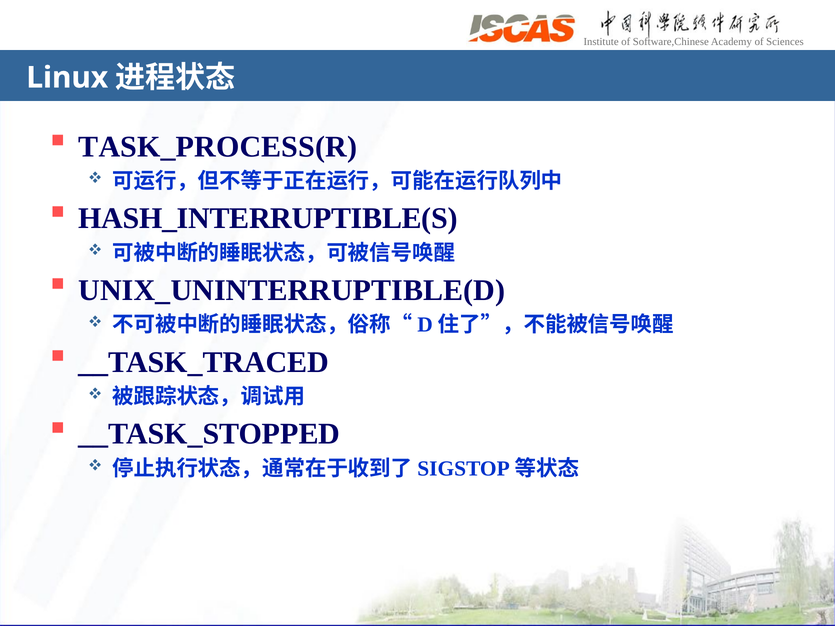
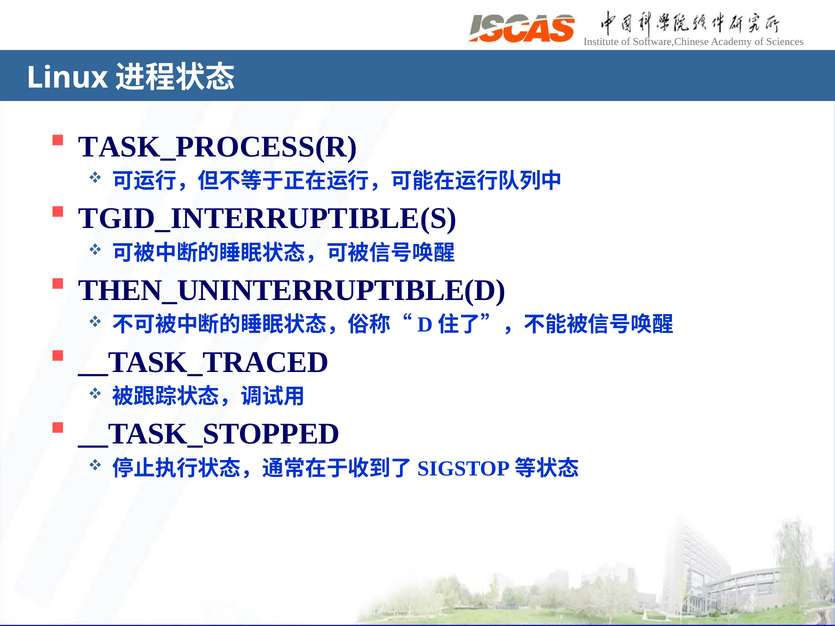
HASH_INTERRUPTIBLE(S: HASH_INTERRUPTIBLE(S -> TGID_INTERRUPTIBLE(S (268, 219)
UNIX_UNINTERRUPTIBLE(D: UNIX_UNINTERRUPTIBLE(D -> THEN_UNINTERRUPTIBLE(D (292, 290)
